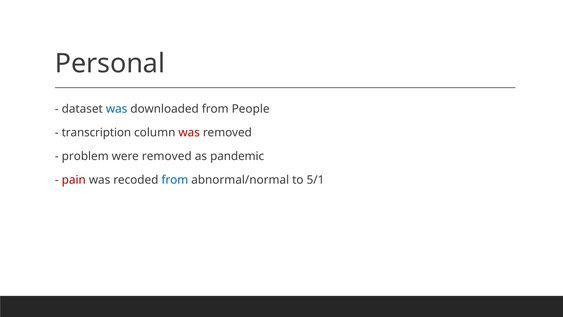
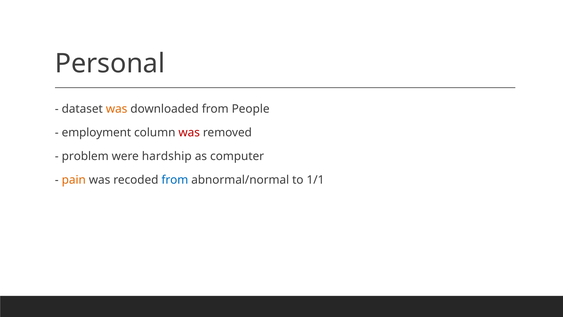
was colour: blue -> orange (117, 109)
transcription: transcription -> employment (96, 132)
were removed: removed -> hardship (167, 156)
pandemic: pandemic -> computer (237, 156)
pain colour: red -> orange (74, 180)
5/1: 5/1 -> 1/1 (315, 180)
